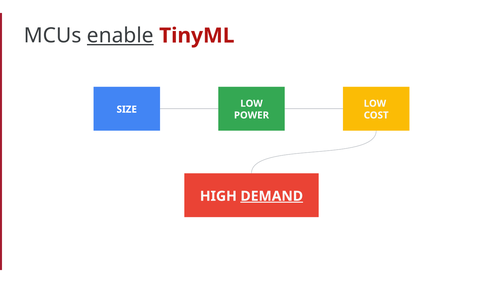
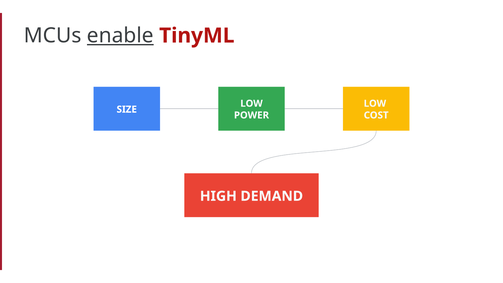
DEMAND underline: present -> none (272, 196)
